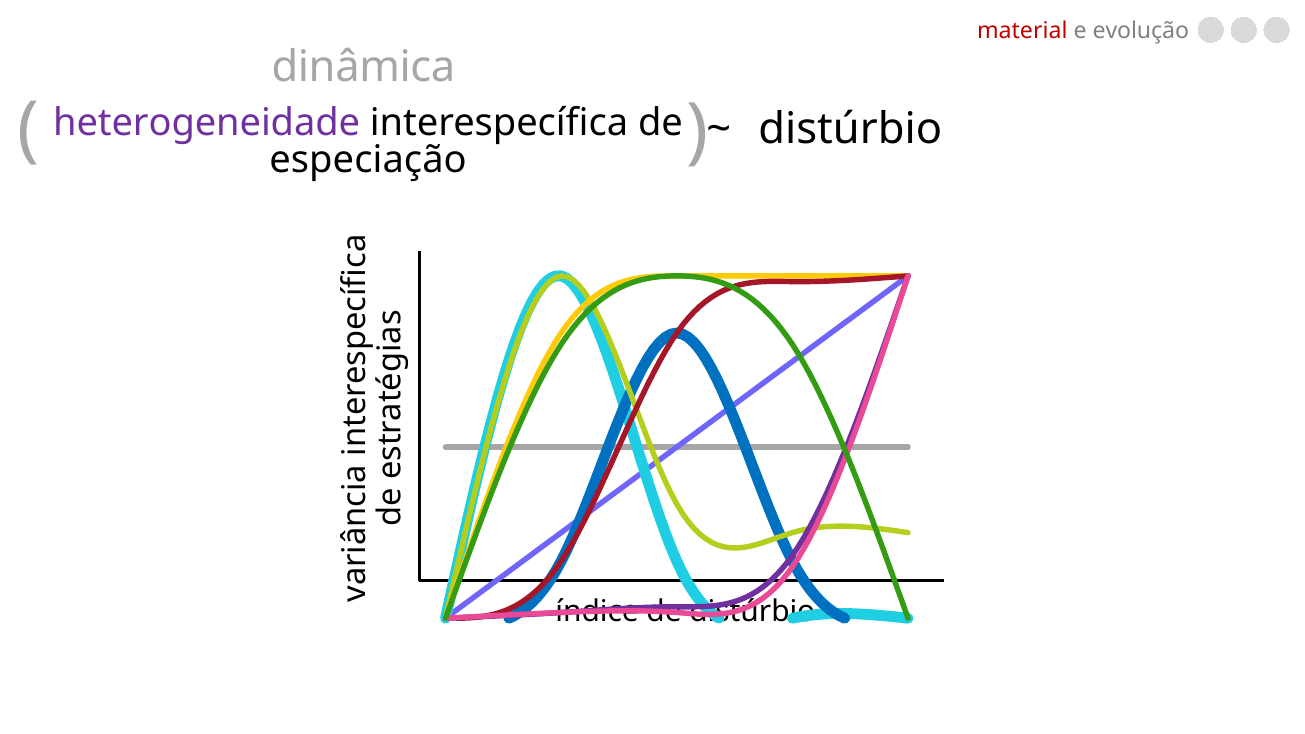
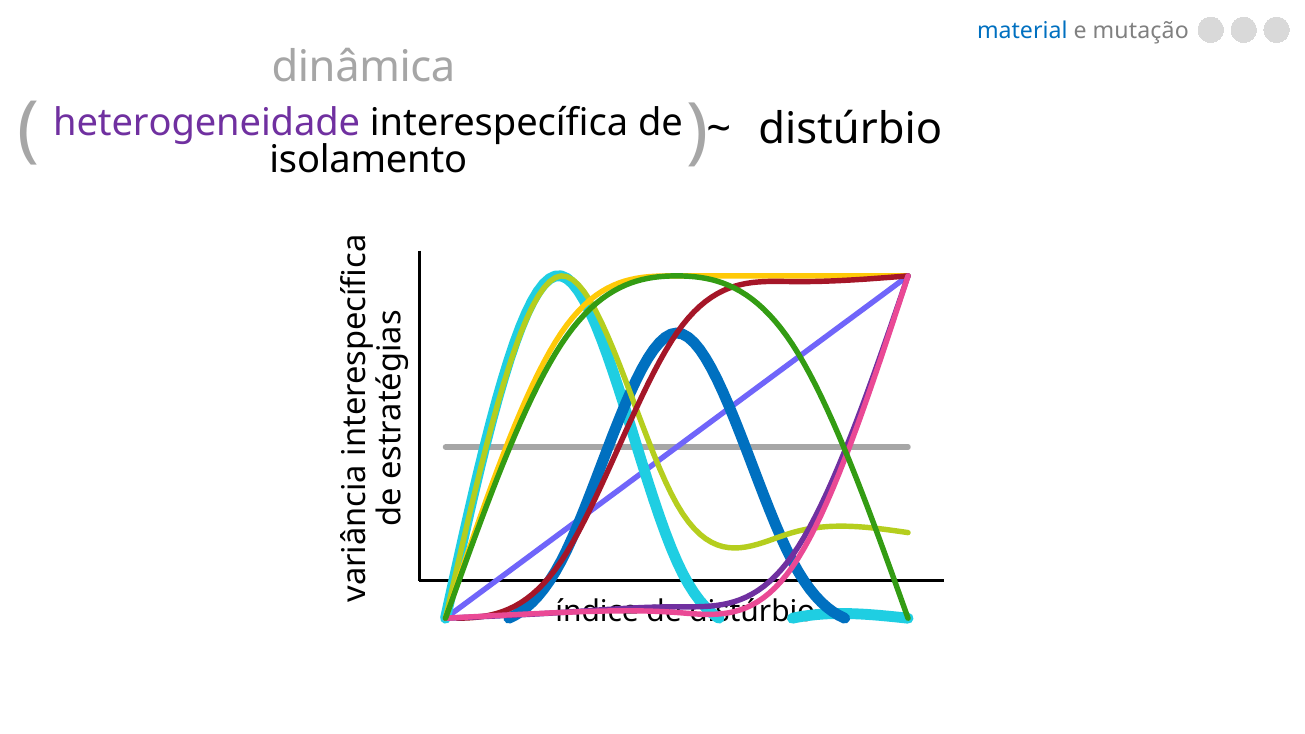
material colour: red -> blue (1022, 31)
evolução: evolução -> mutação (1141, 31)
especiação: especiação -> isolamento (368, 160)
